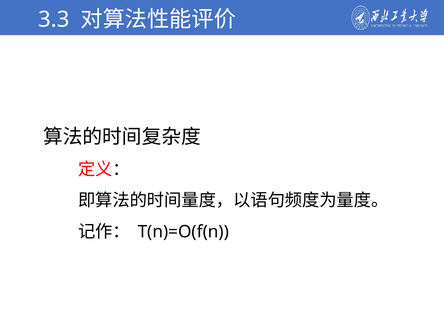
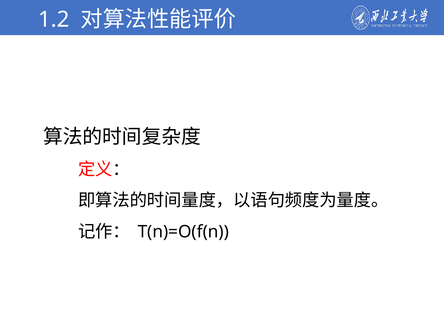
3.3: 3.3 -> 1.2 (54, 20)
